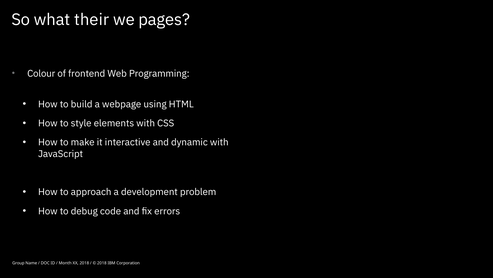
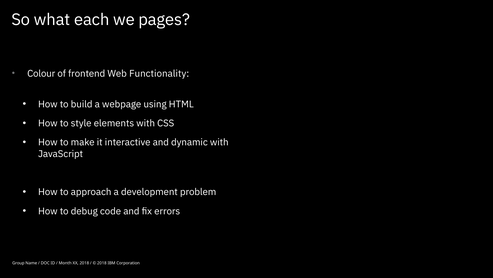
their: their -> each (92, 20)
Programming: Programming -> Functionality (159, 73)
